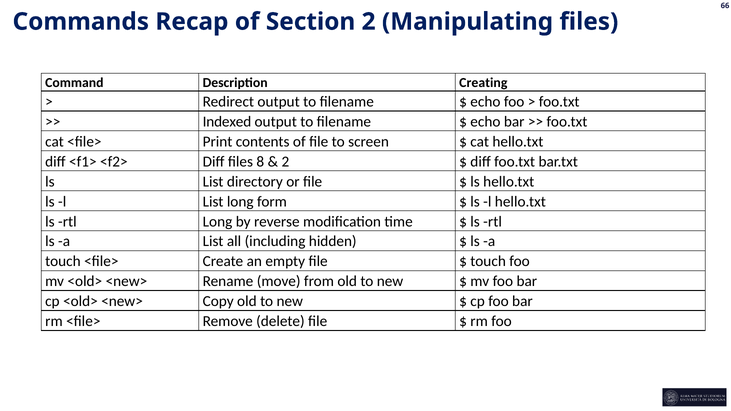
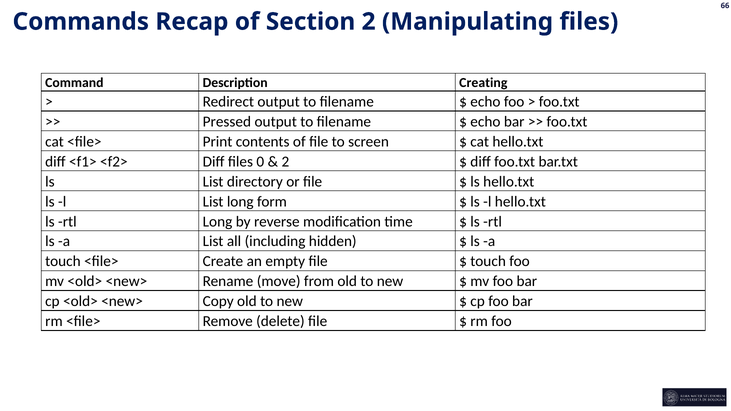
Indexed: Indexed -> Pressed (227, 122)
8: 8 -> 0 (260, 162)
